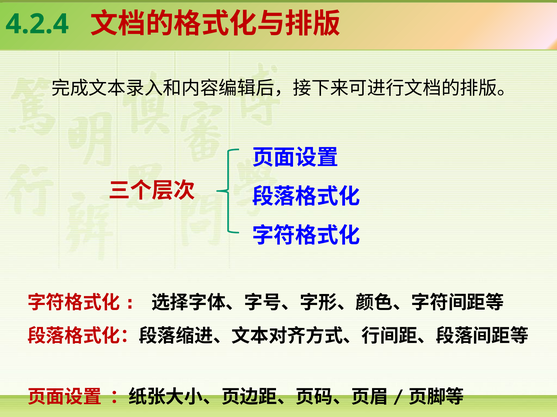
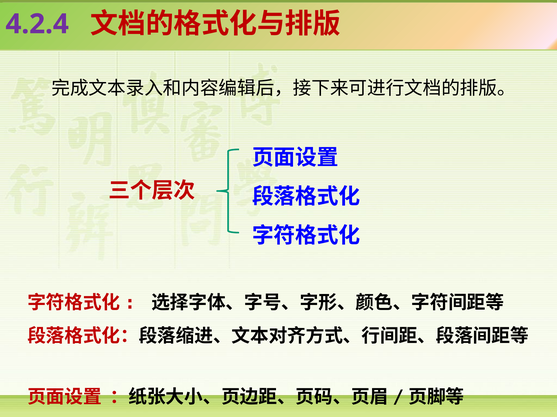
4.2.4 colour: green -> purple (37, 24)
